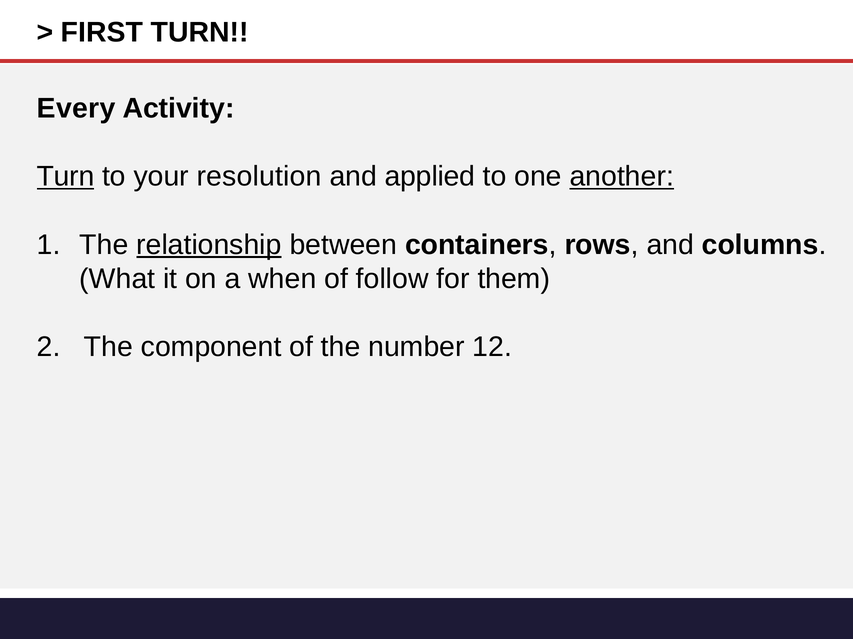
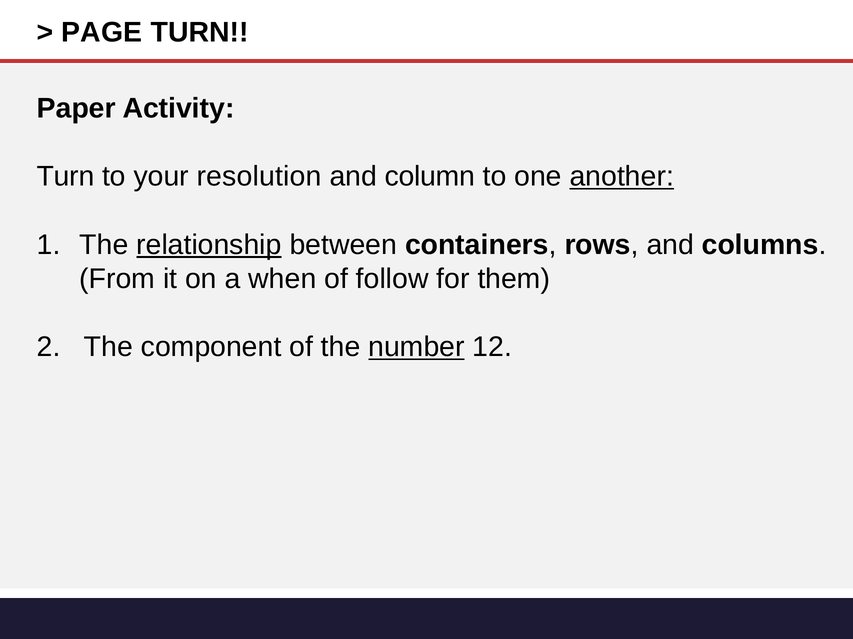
FIRST: FIRST -> PAGE (102, 32)
Every: Every -> Paper (76, 109)
Turn underline: present -> none (66, 177)
applied: applied -> column (430, 177)
What: What -> From (117, 279)
number underline: none -> present (416, 347)
